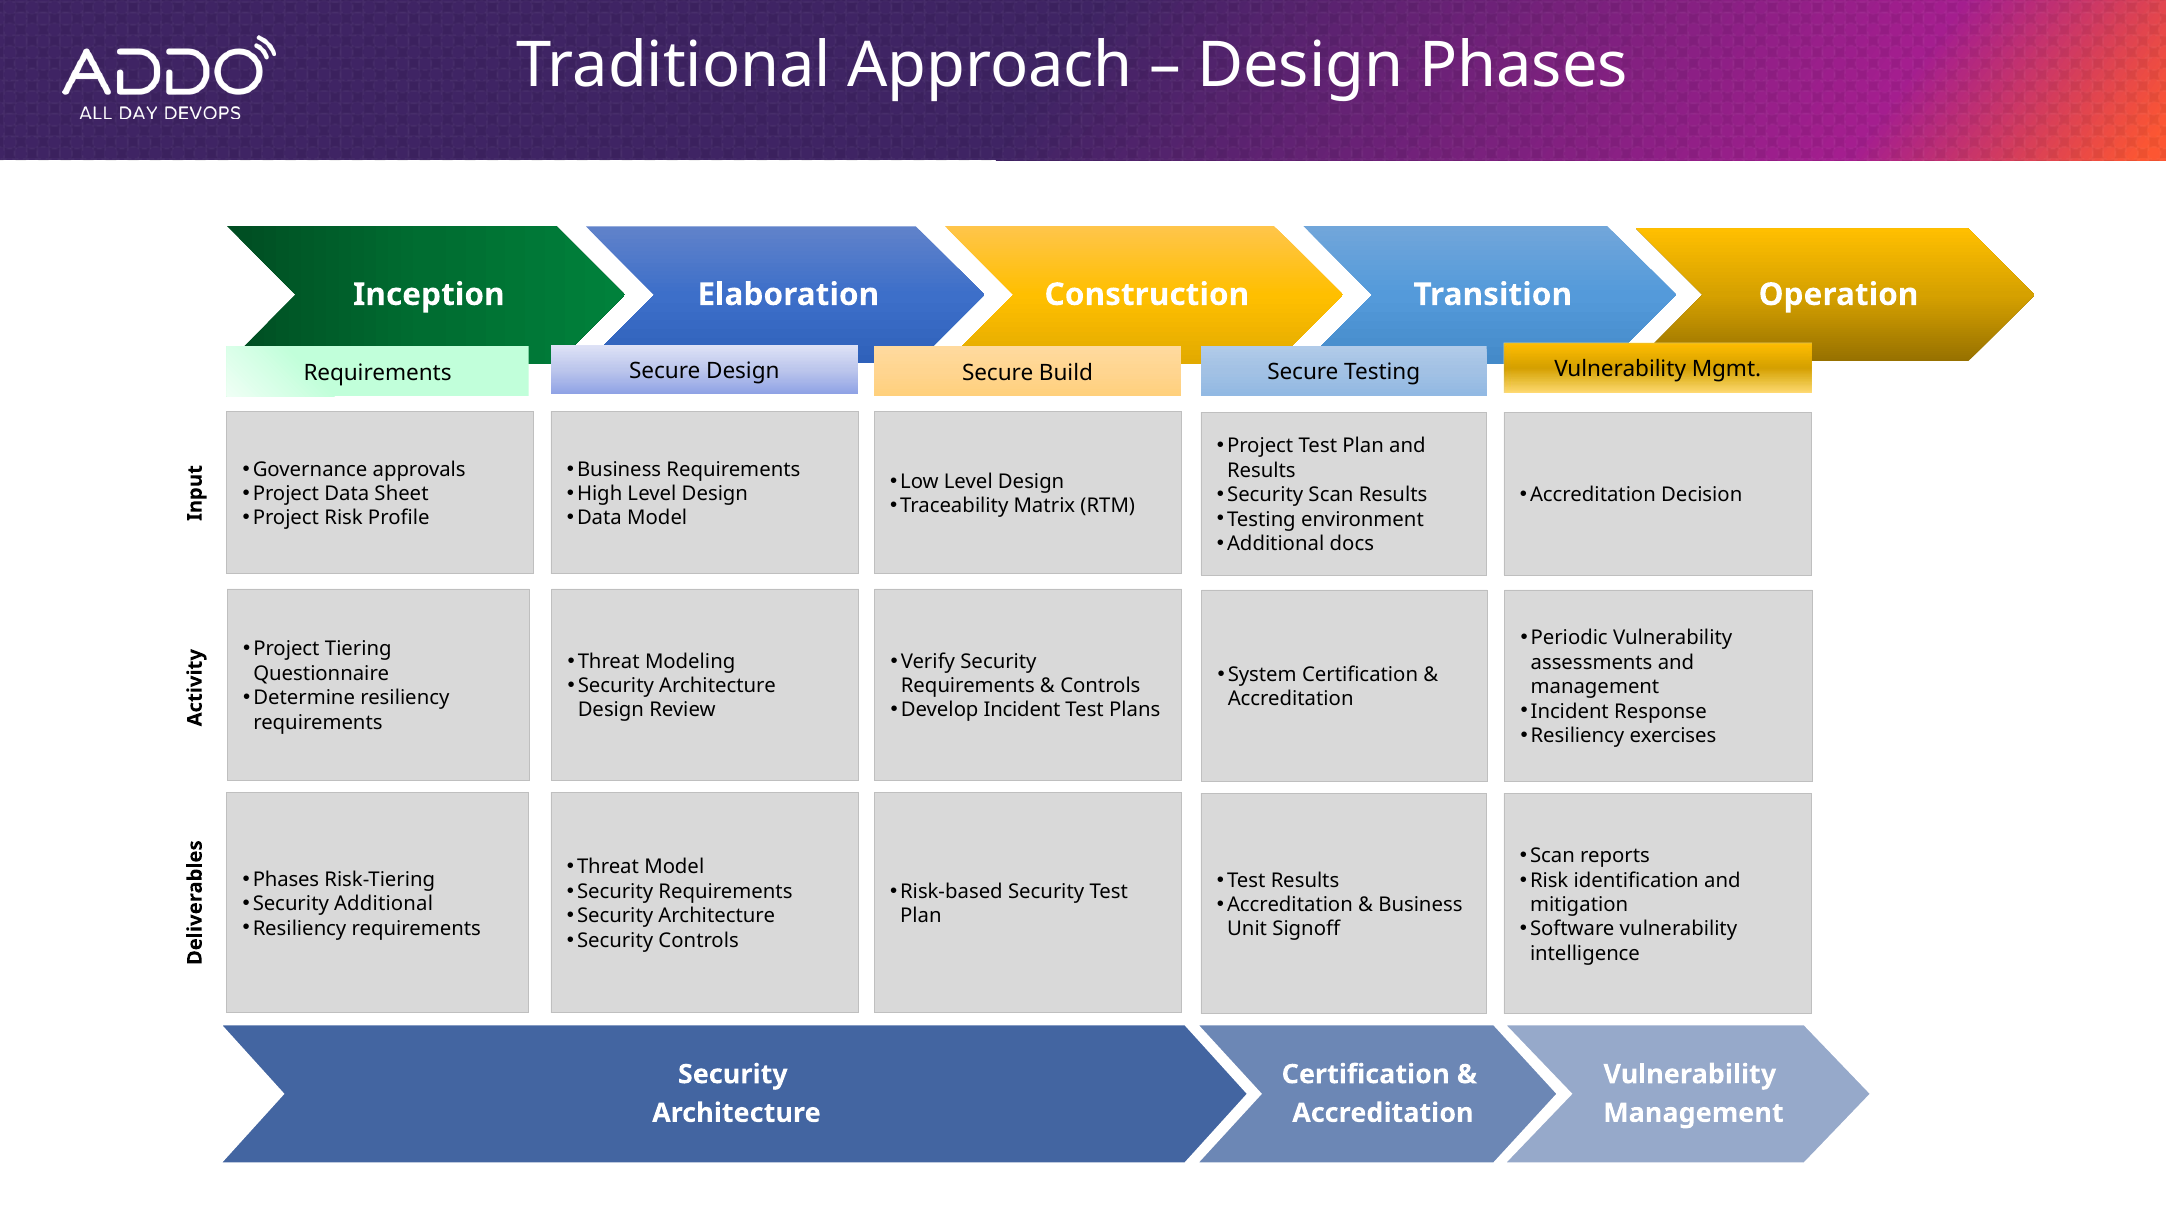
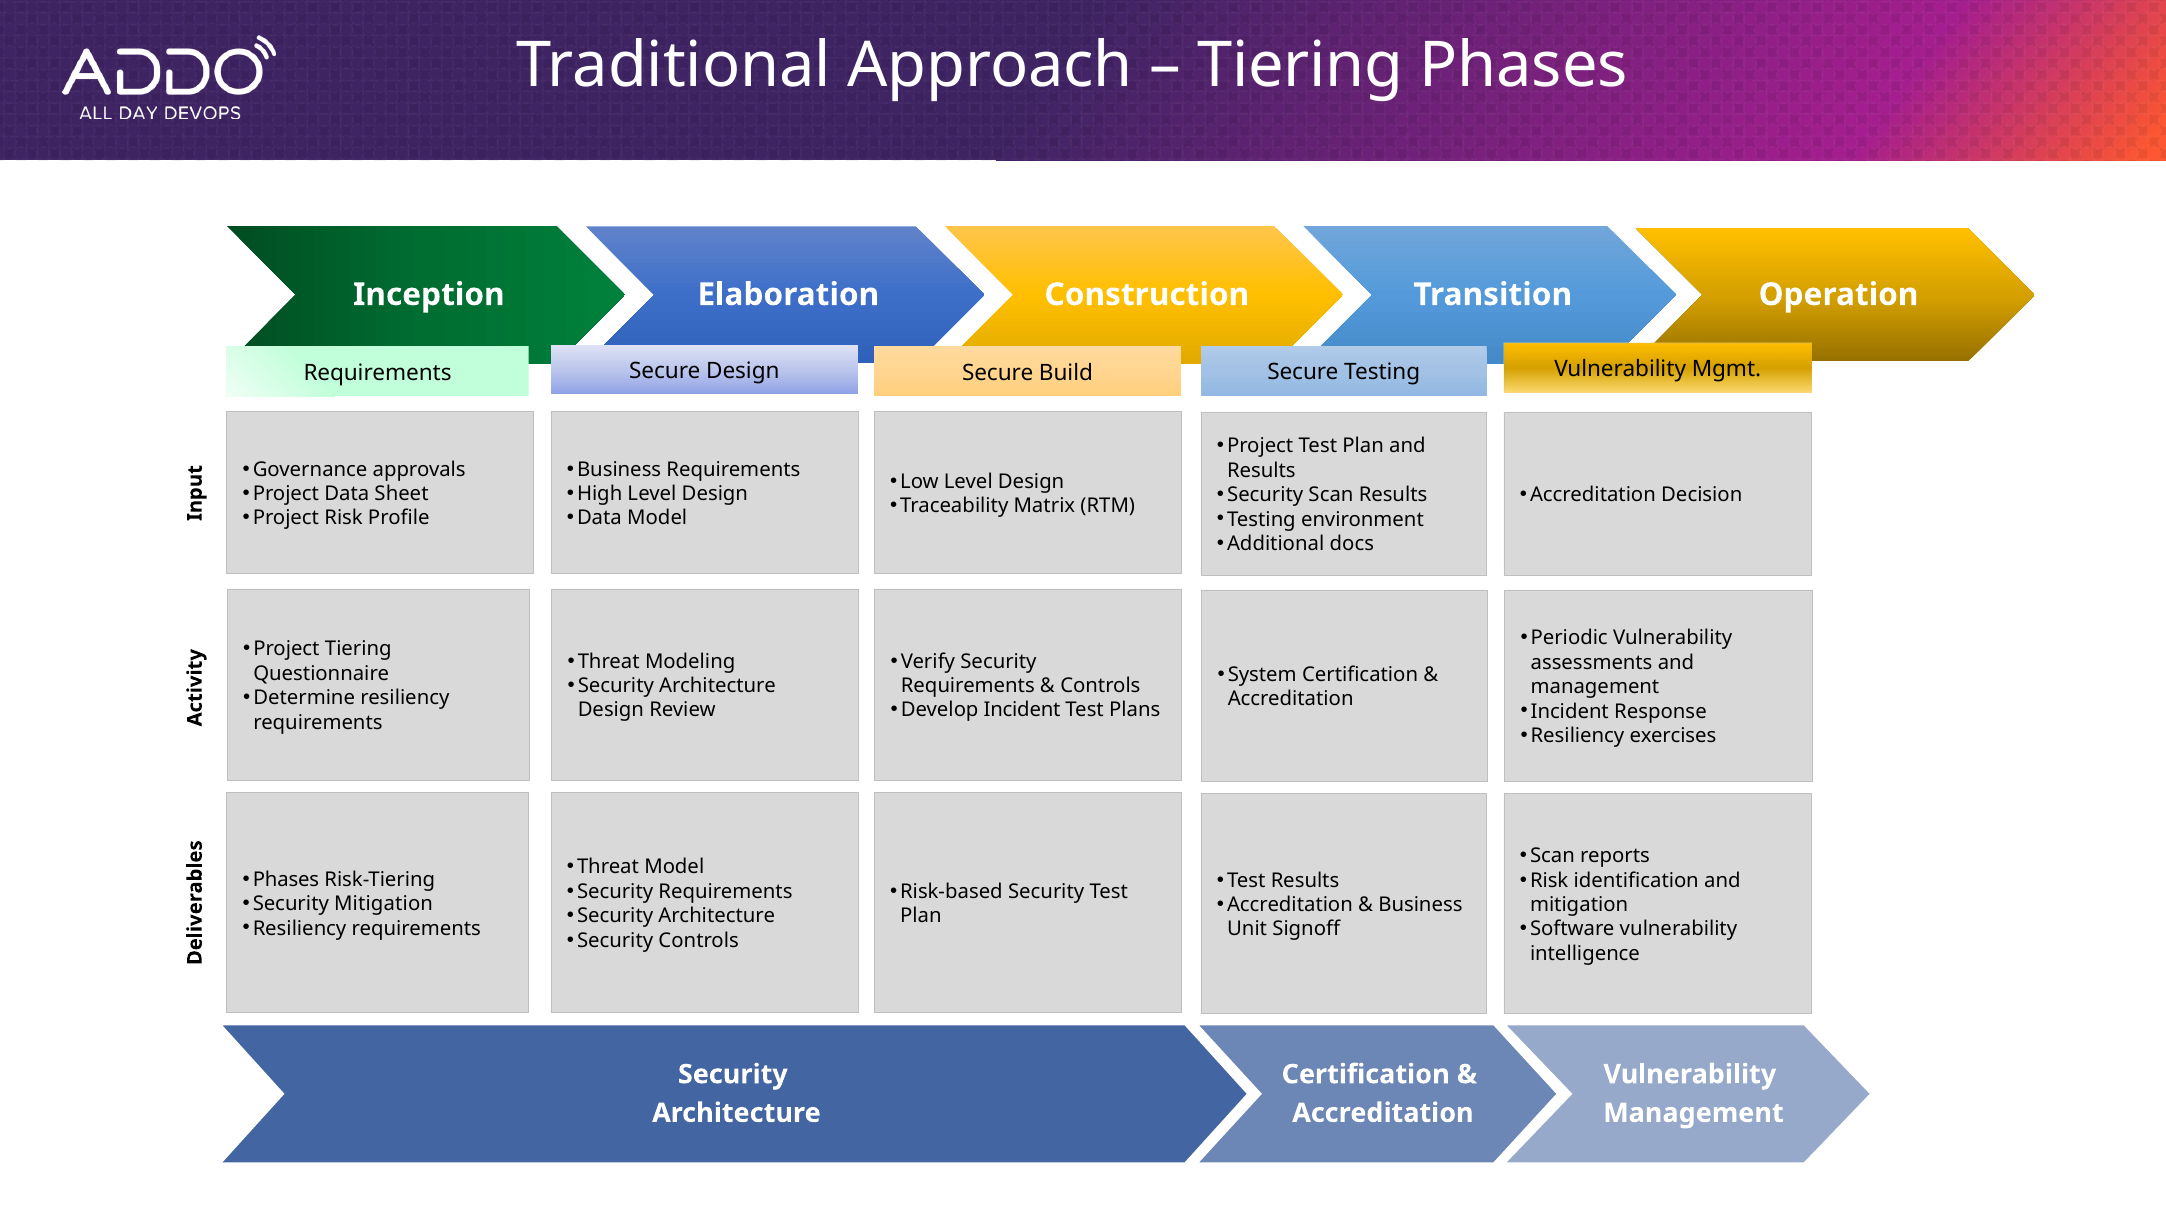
Design: Design -> Tiering (1300, 65)
Security Additional: Additional -> Mitigation (384, 904)
